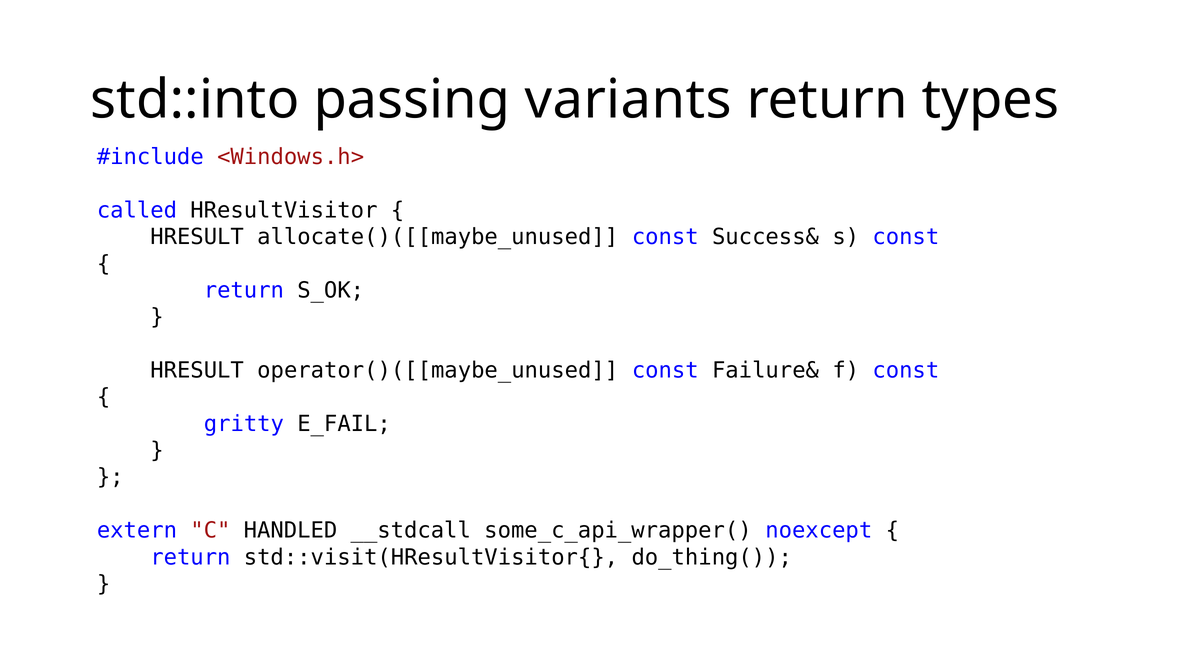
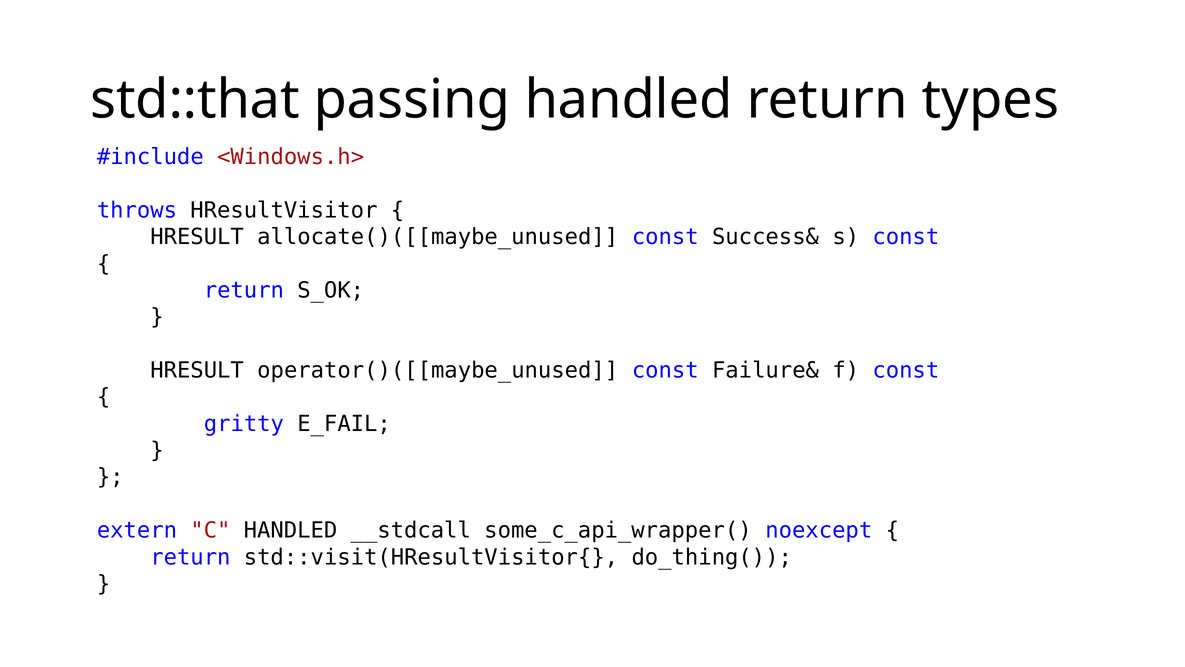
std::into: std::into -> std::that (195, 100)
passing variants: variants -> handled (629, 100)
called: called -> throws (137, 210)
